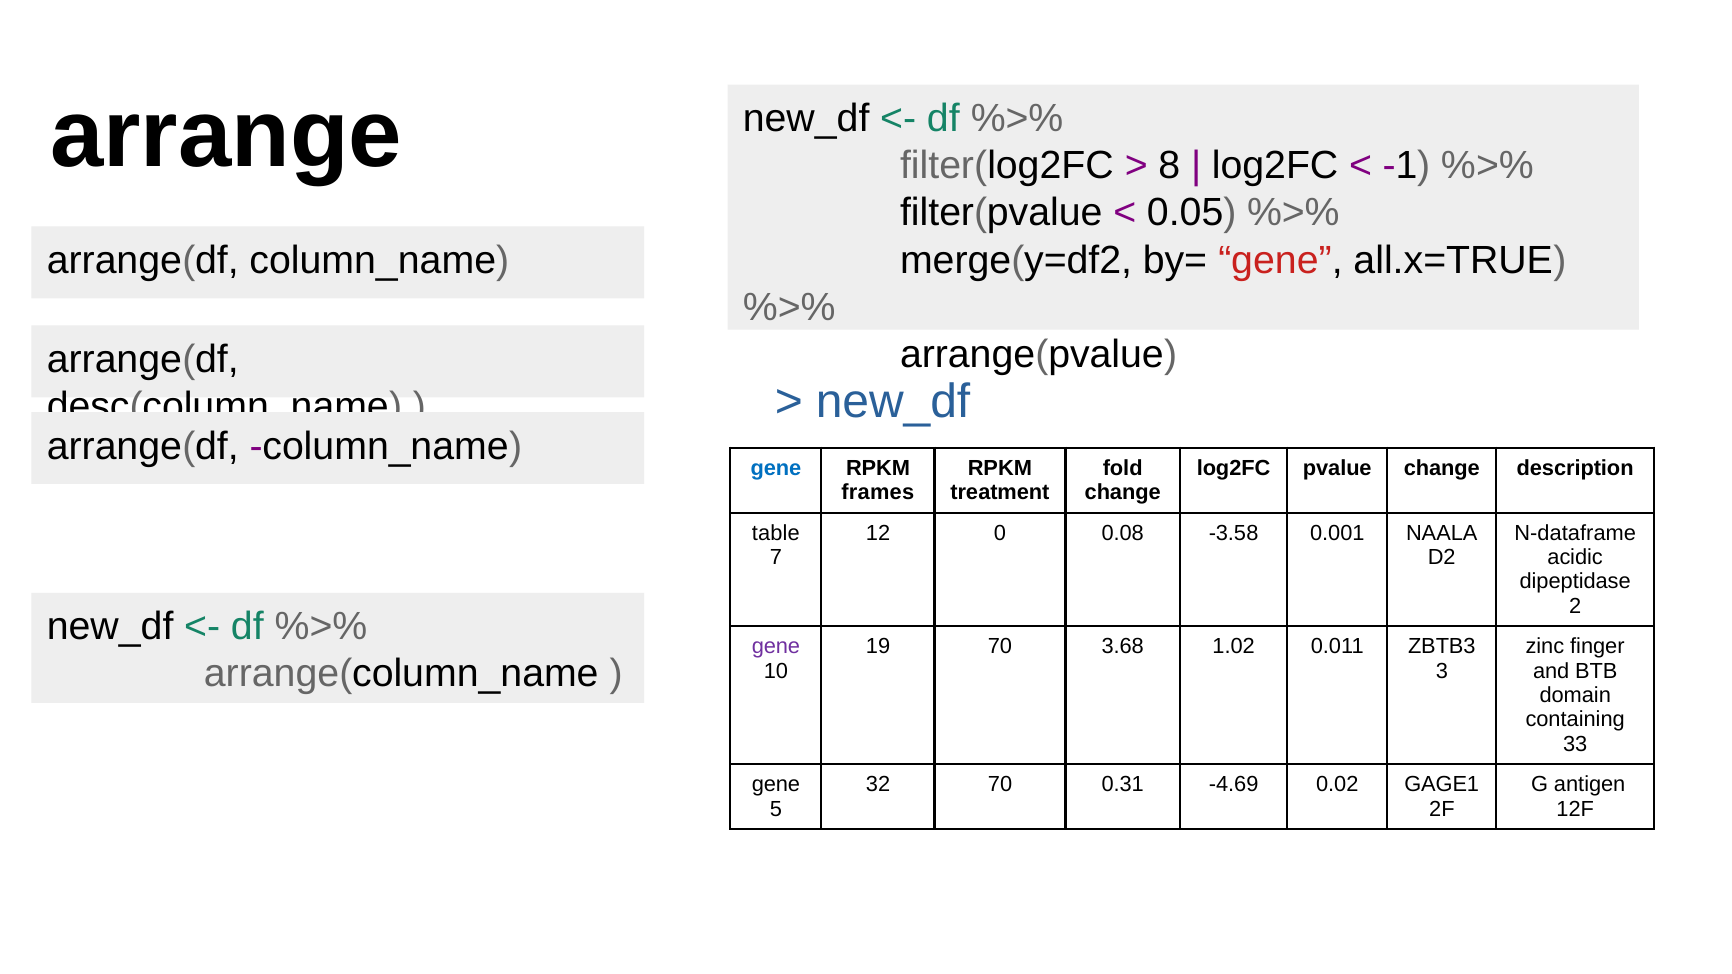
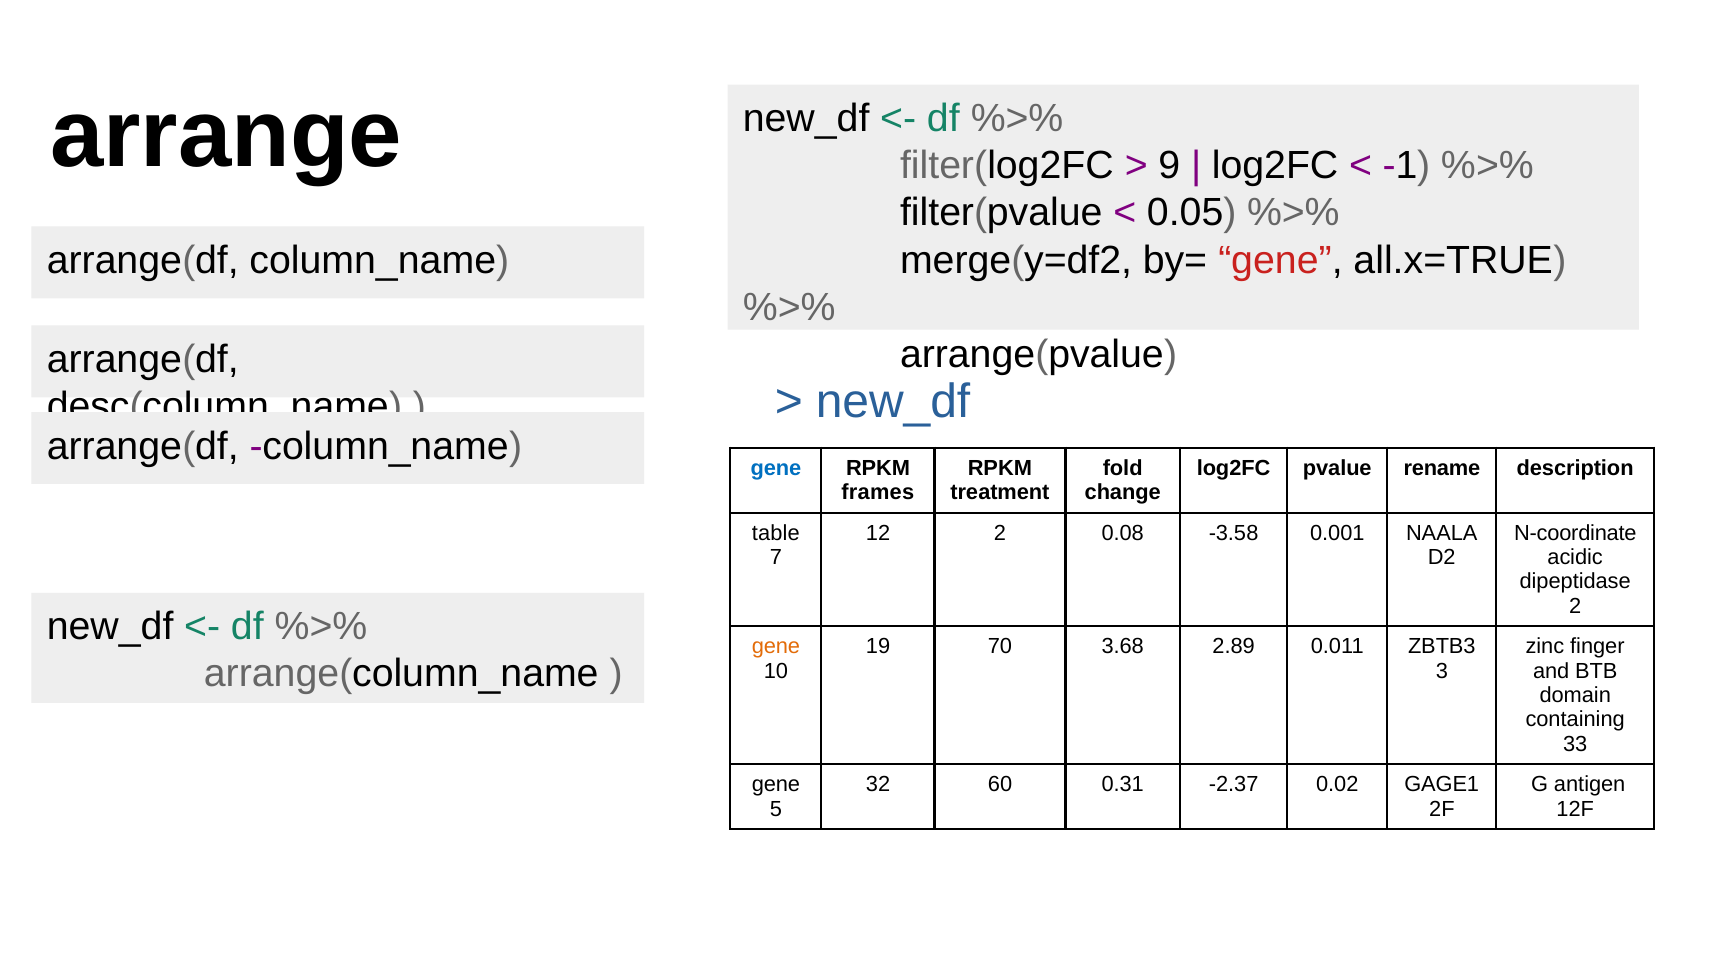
8: 8 -> 9 (1169, 166)
pvalue change: change -> rename (1442, 468)
12 0: 0 -> 2 (1000, 533)
N-dataframe: N-dataframe -> N-coordinate (1575, 533)
gene colour: purple -> orange (776, 647)
1.02: 1.02 -> 2.89 (1234, 647)
32 70: 70 -> 60 (1000, 785)
-4.69: -4.69 -> -2.37 (1234, 785)
